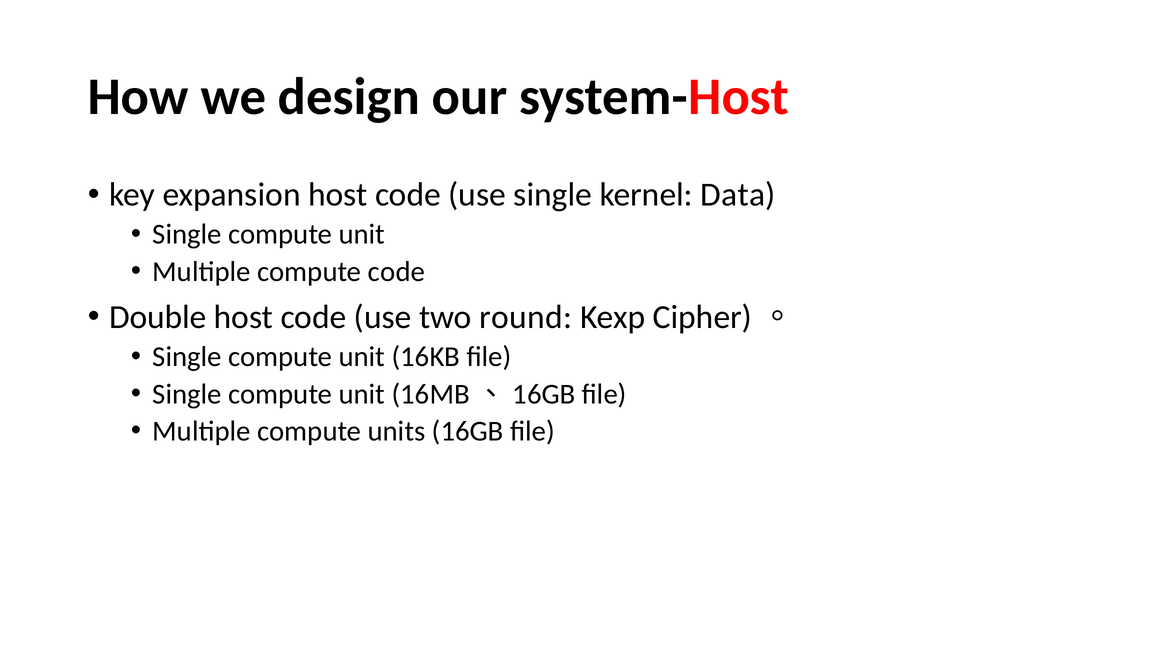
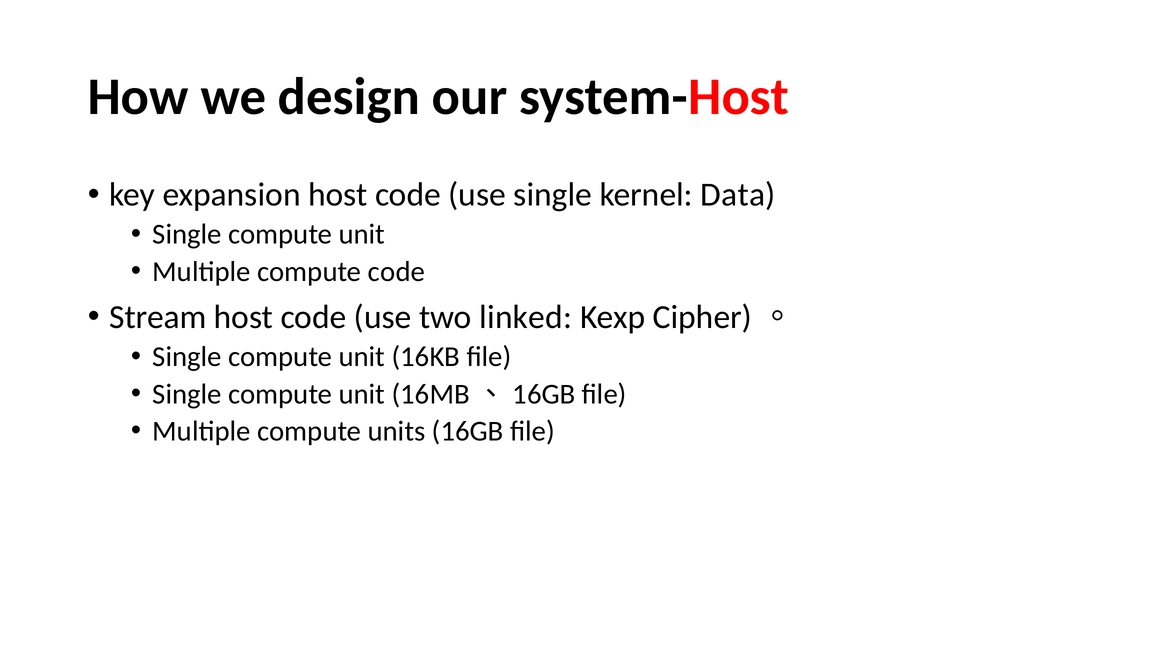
Double: Double -> Stream (158, 317)
round: round -> linked (526, 317)
